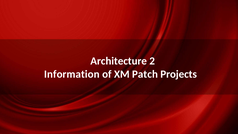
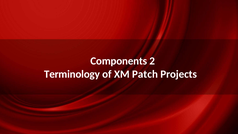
Architecture: Architecture -> Components (119, 61)
Information: Information -> Terminology (72, 74)
